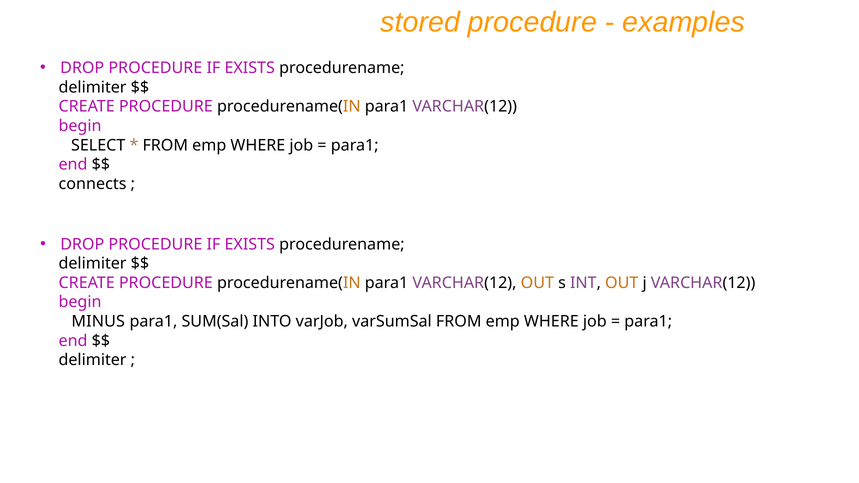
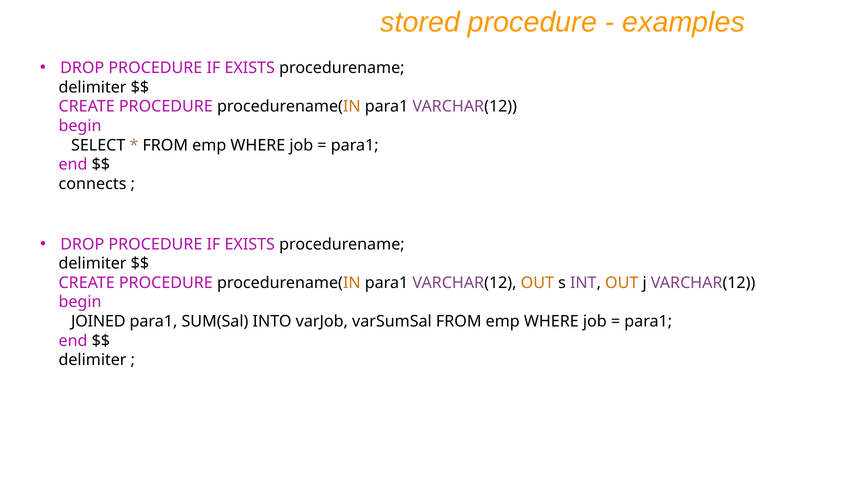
MINUS: MINUS -> JOINED (98, 322)
